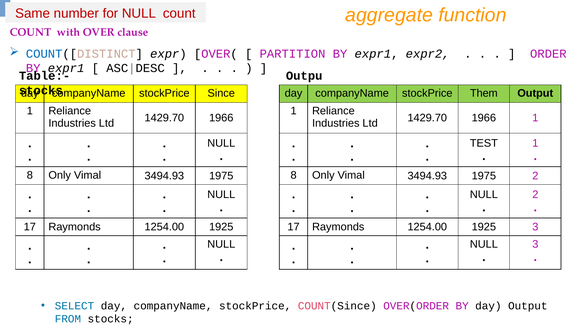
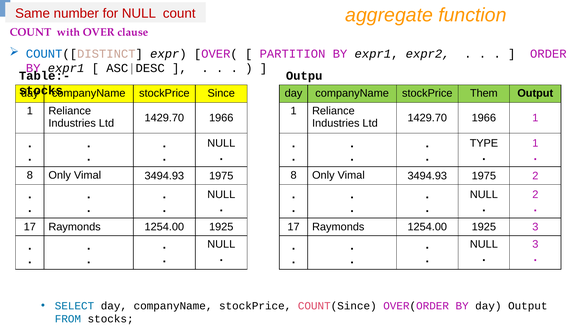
TEST: TEST -> TYPE (484, 144)
